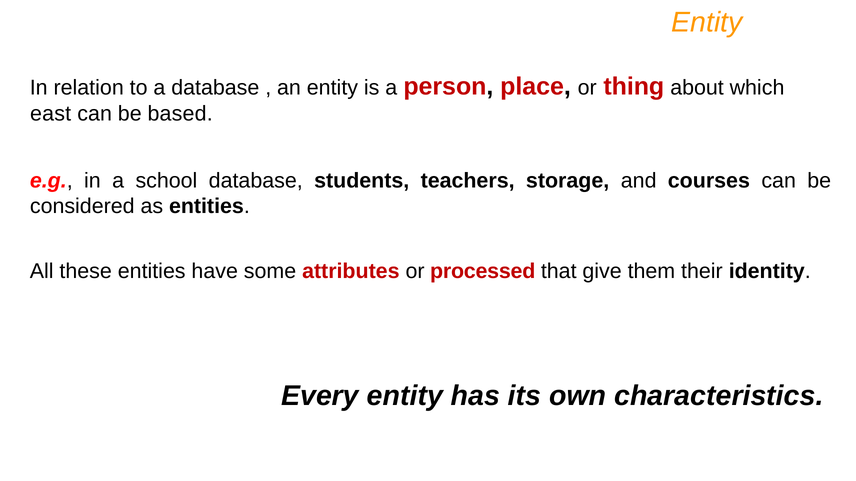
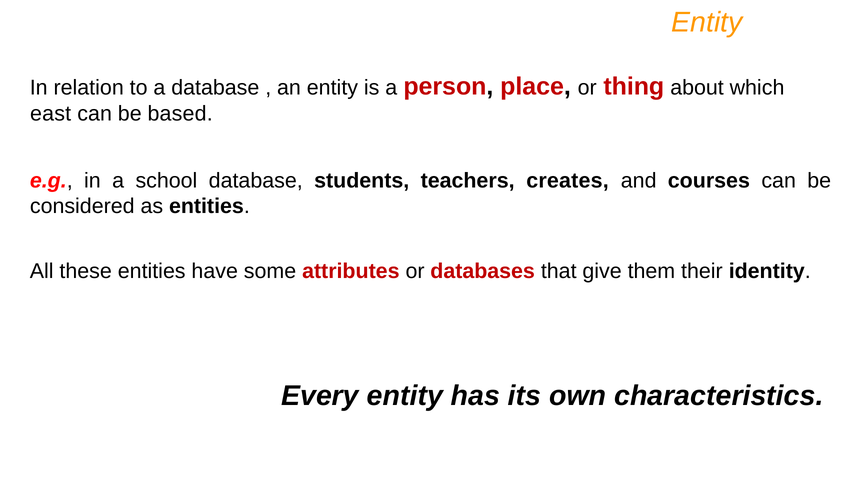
storage: storage -> creates (568, 181)
processed: processed -> databases (483, 271)
